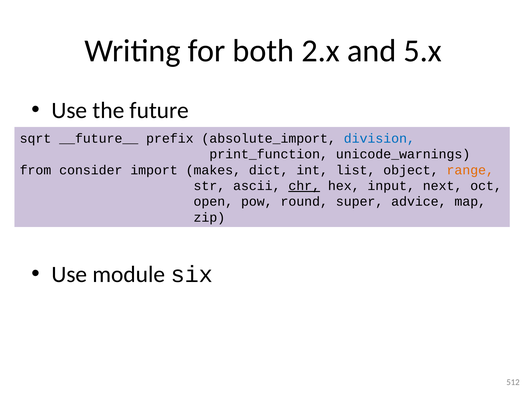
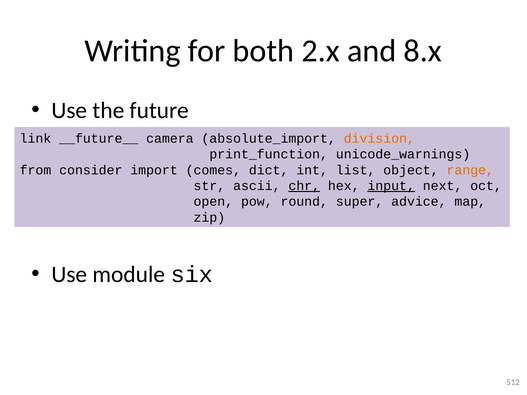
5.x: 5.x -> 8.x (423, 51)
sqrt: sqrt -> link (35, 138)
prefix: prefix -> camera (170, 138)
division colour: blue -> orange (379, 138)
makes: makes -> comes (213, 170)
input underline: none -> present (391, 186)
